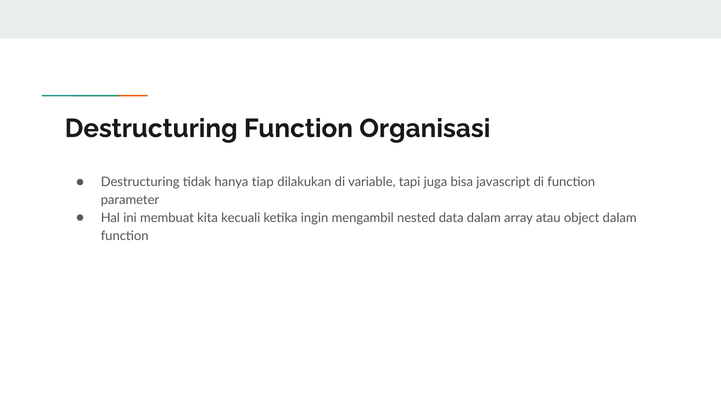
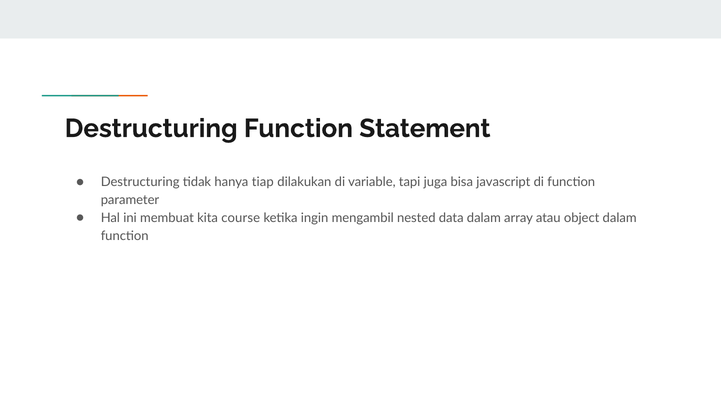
Organisasi: Organisasi -> Statement (425, 129)
kecuali: kecuali -> course (241, 218)
